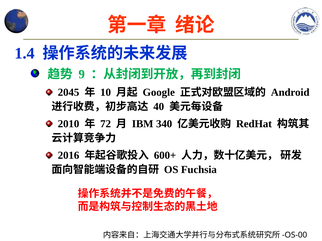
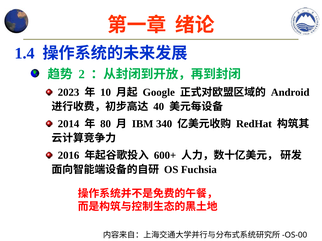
9: 9 -> 2 (82, 74)
2045: 2045 -> 2023 (69, 93)
2010: 2010 -> 2014 (69, 124)
72: 72 -> 80 (106, 124)
